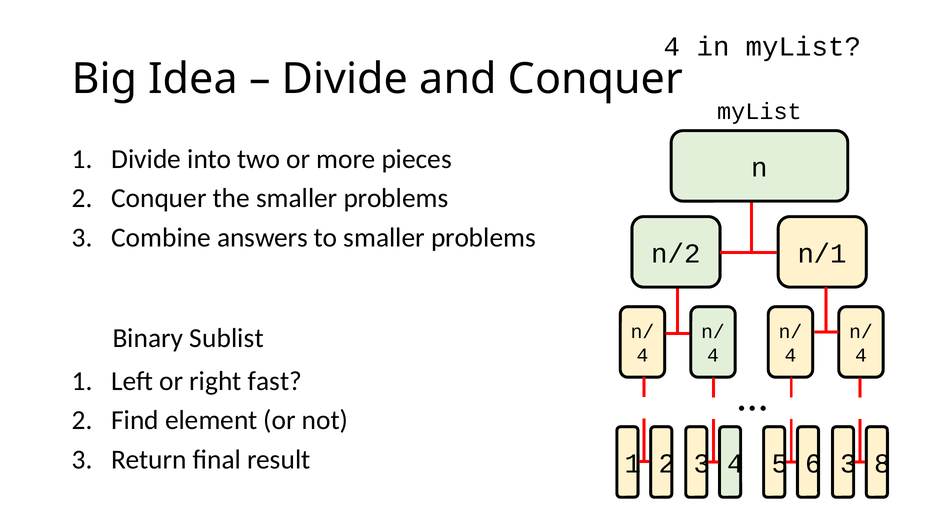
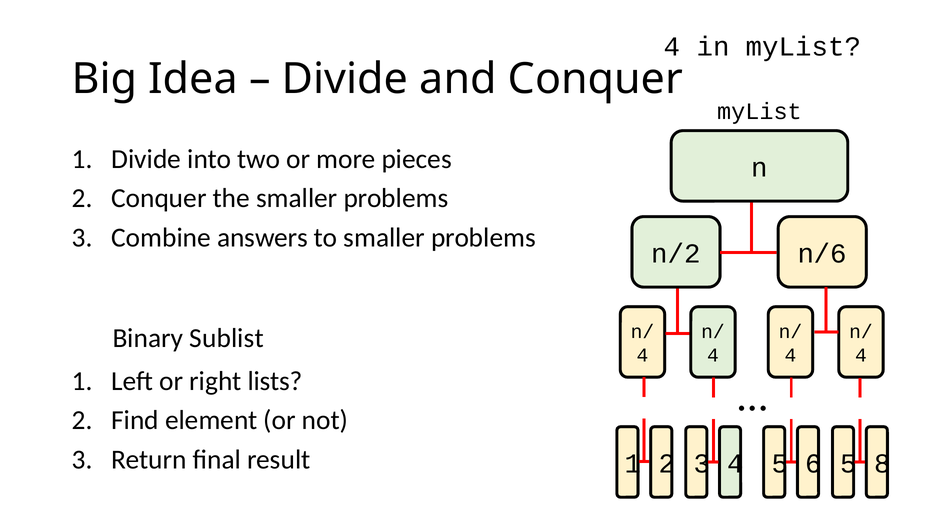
n/1: n/1 -> n/6 (822, 254)
fast: fast -> lists (275, 381)
6 3: 3 -> 5 (849, 464)
